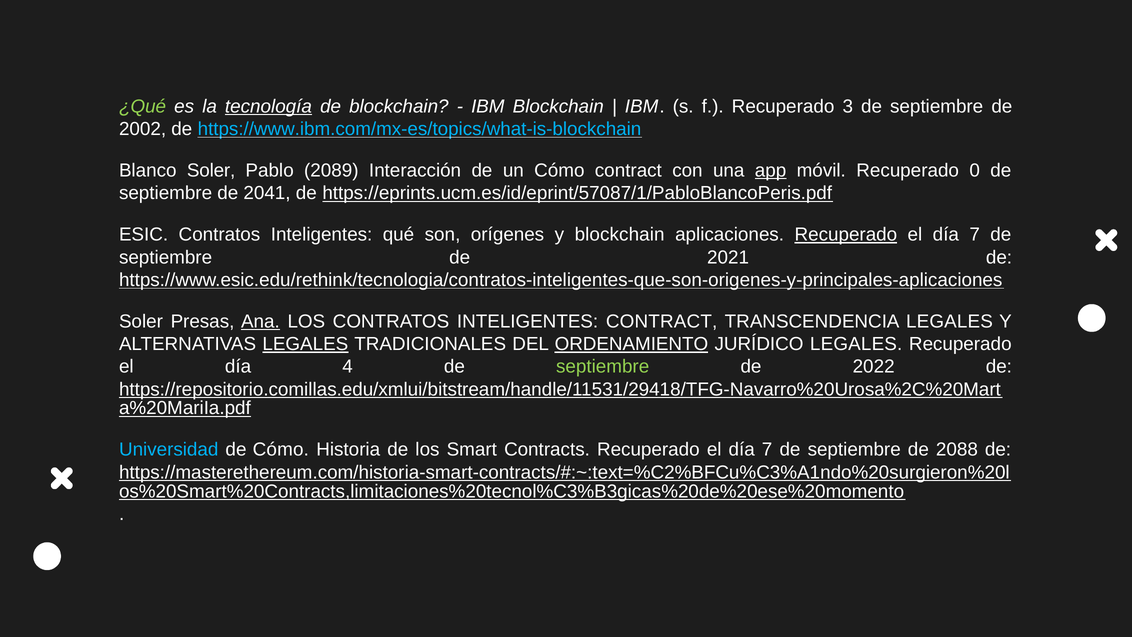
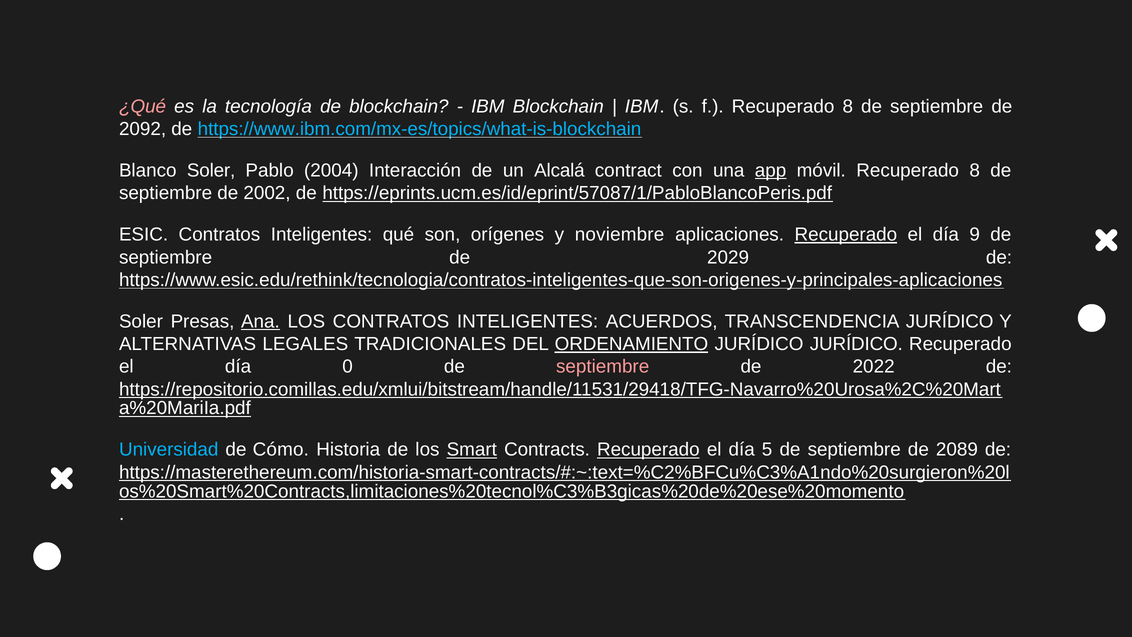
¿Qué colour: light green -> pink (143, 106)
tecnología underline: present -> none (268, 106)
f Recuperado 3: 3 -> 8 (848, 106)
2002: 2002 -> 2092 (143, 129)
2089: 2089 -> 2004 (331, 170)
un Cómo: Cómo -> Alcalá (559, 170)
móvil Recuperado 0: 0 -> 8 (975, 170)
2041: 2041 -> 2002 (267, 193)
y blockchain: blockchain -> noviembre (620, 235)
7: 7 -> 9 (975, 235)
2021: 2021 -> 2029 (728, 257)
INTELIGENTES CONTRACT: CONTRACT -> ACUERDOS (662, 321)
TRANSCENDENCIA LEGALES: LEGALES -> JURÍDICO (950, 321)
LEGALES underline: present -> none (305, 344)
JURÍDICO LEGALES: LEGALES -> JURÍDICO (856, 344)
4: 4 -> 0 (348, 367)
septiembre colour: light green -> pink (603, 367)
Smart underline: none -> present (472, 450)
Recuperado underline: none -> present (648, 450)
7: 7 -> 5 (767, 450)
2088: 2088 -> 2089 (957, 450)
